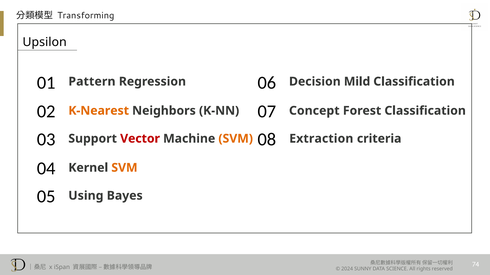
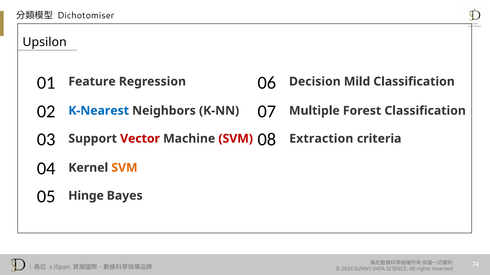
Transforming: Transforming -> Dichotomiser (86, 16)
Pattern: Pattern -> Feature (92, 82)
K-Nearest colour: orange -> blue (99, 111)
Concept: Concept -> Multiple (314, 111)
SVM colour: orange -> red (236, 139)
Using: Using -> Hinge (86, 196)
